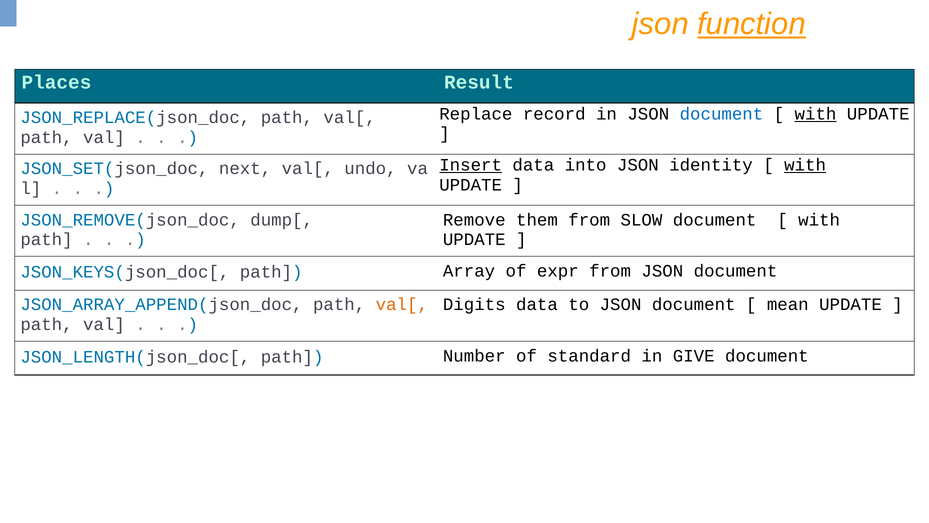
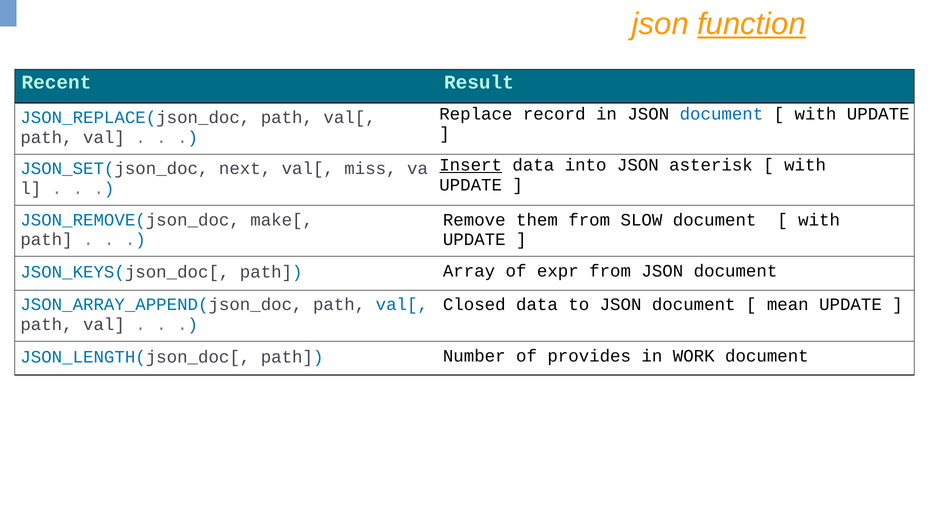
Places: Places -> Recent (56, 82)
with underline: present -> none (816, 114)
identity: identity -> asterisk (711, 165)
with underline: present -> none (805, 165)
undo: undo -> miss (370, 169)
dump[: dump[ -> make[ (282, 220)
val[ colour: orange -> blue (402, 304)
Digits: Digits -> Closed (474, 304)
standard: standard -> provides (589, 356)
GIVE: GIVE -> WORK (694, 356)
